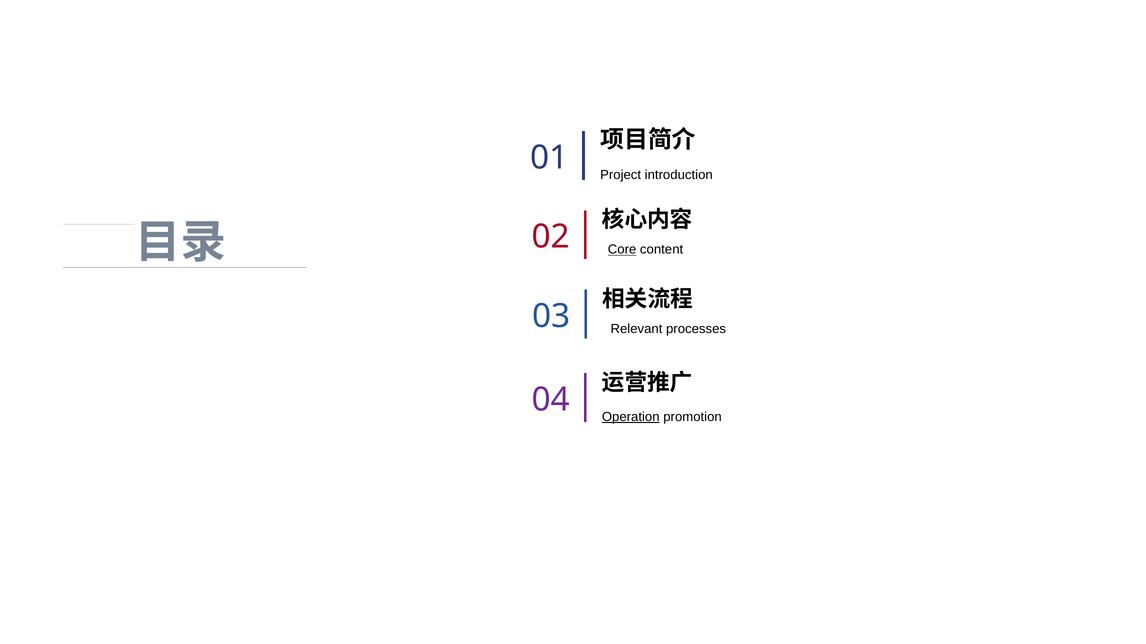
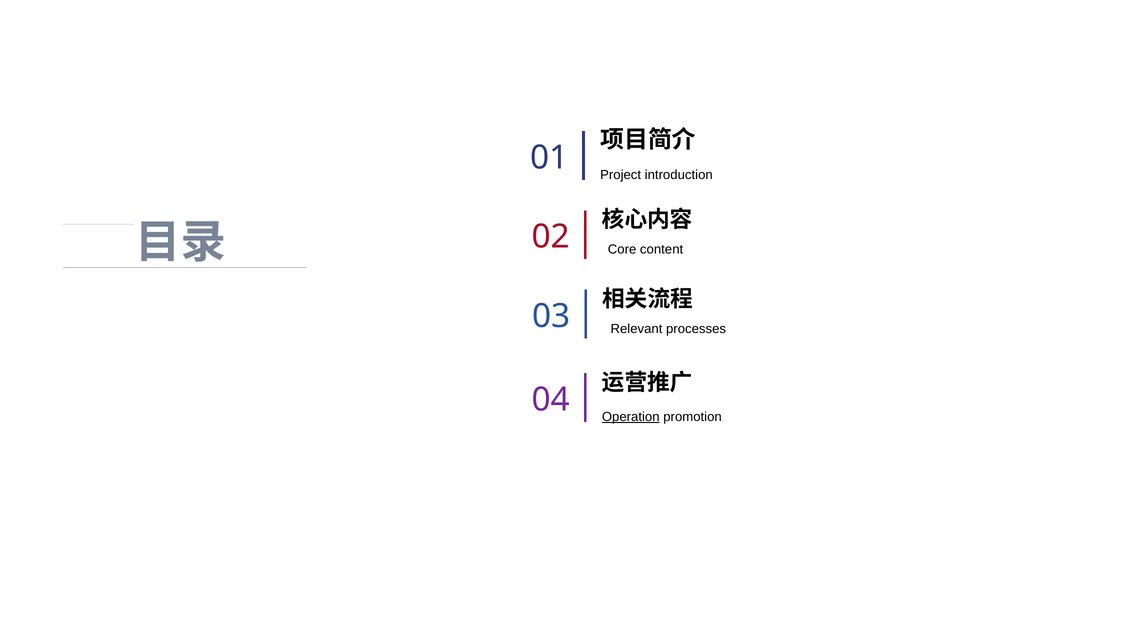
Core underline: present -> none (622, 250)
